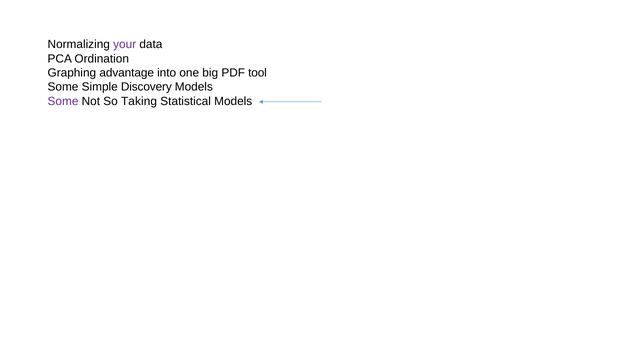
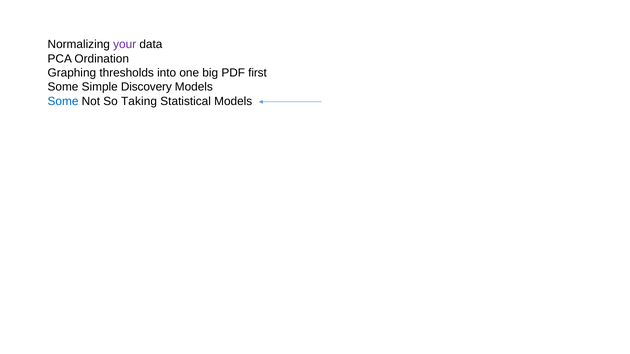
advantage: advantage -> thresholds (127, 73)
tool: tool -> first (258, 73)
Some colour: purple -> blue (63, 101)
